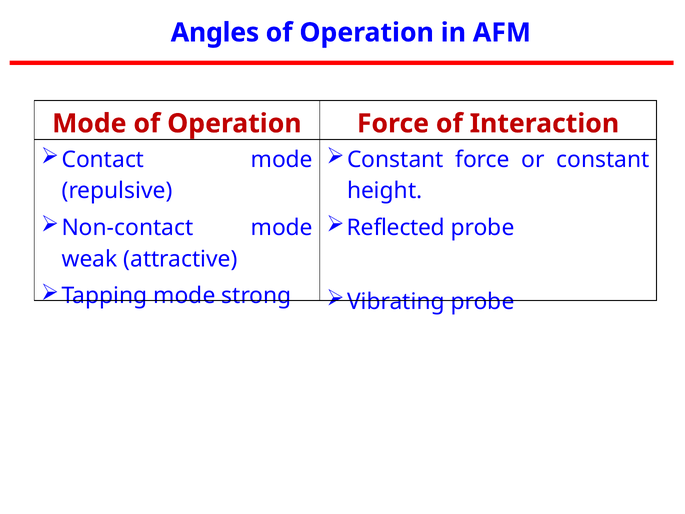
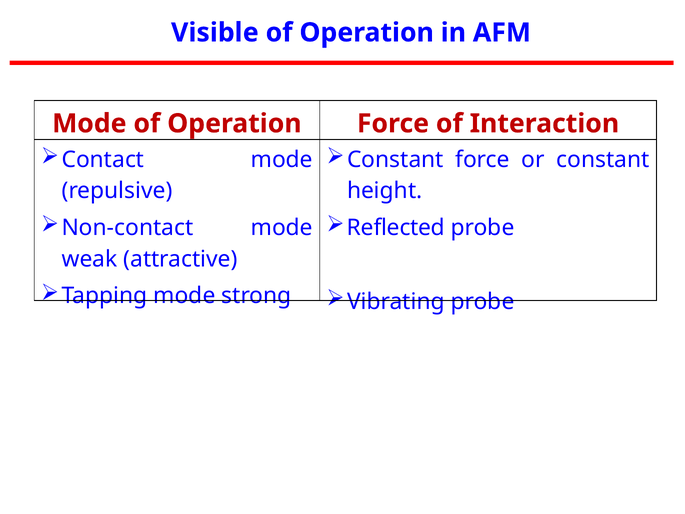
Angles: Angles -> Visible (215, 33)
